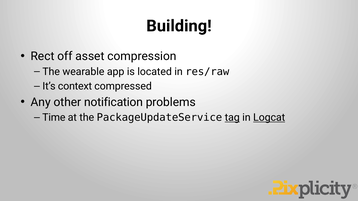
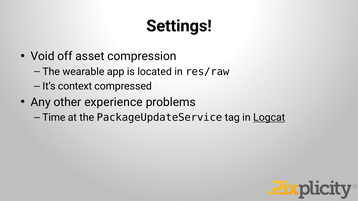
Building: Building -> Settings (179, 26)
Rect: Rect -> Void (43, 56)
notification: notification -> experience (113, 102)
tag underline: present -> none (232, 118)
